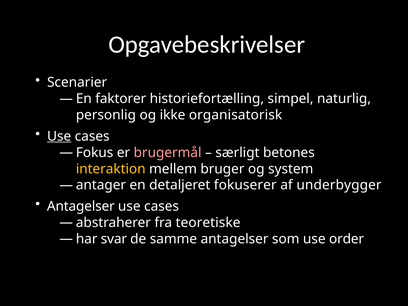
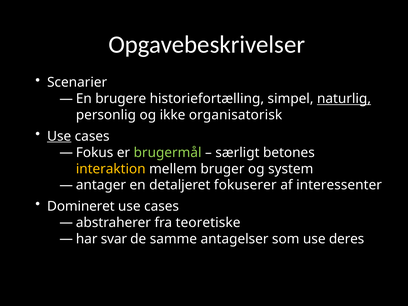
faktorer: faktorer -> brugere (121, 99)
naturlig underline: none -> present (344, 99)
brugermål colour: pink -> light green (168, 153)
underbygger: underbygger -> interessenter (339, 185)
Antagelser: Antagelser -> Domineret (81, 206)
order: order -> deres (347, 239)
